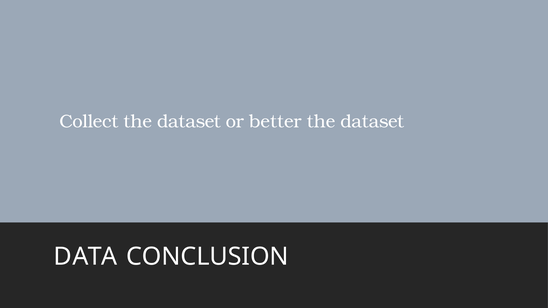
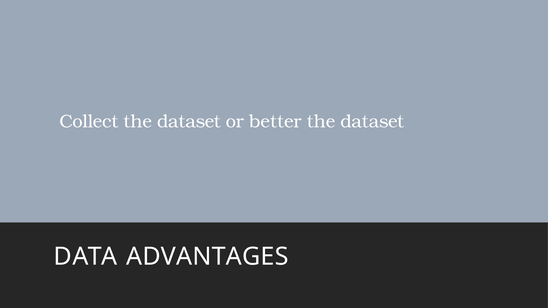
CONCLUSION: CONCLUSION -> ADVANTAGES (207, 257)
